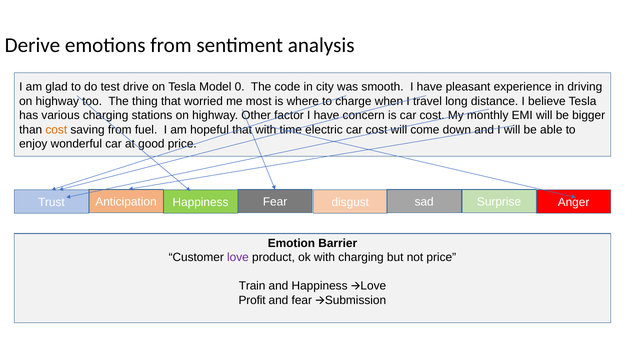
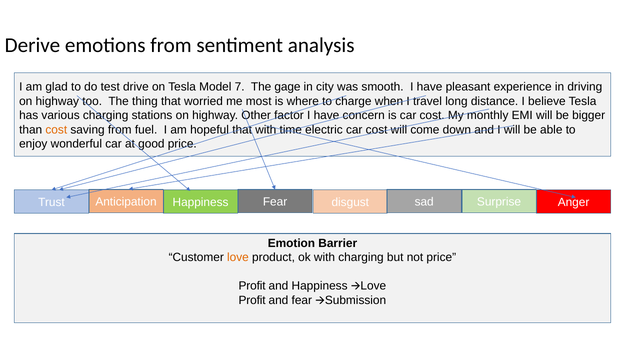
0: 0 -> 7 (240, 87)
code: code -> gage (287, 87)
love colour: purple -> orange (238, 257)
Train: Train -> Profit (252, 286)
